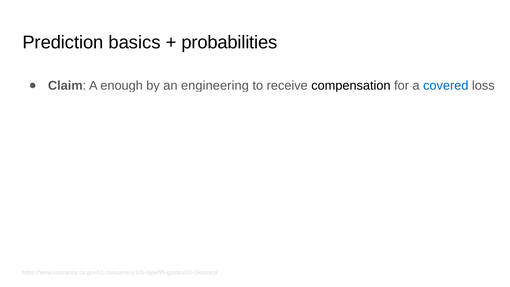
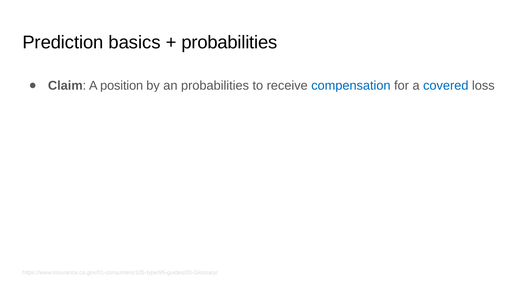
enough: enough -> position (122, 86)
an engineering: engineering -> probabilities (215, 86)
compensation colour: black -> blue (351, 86)
